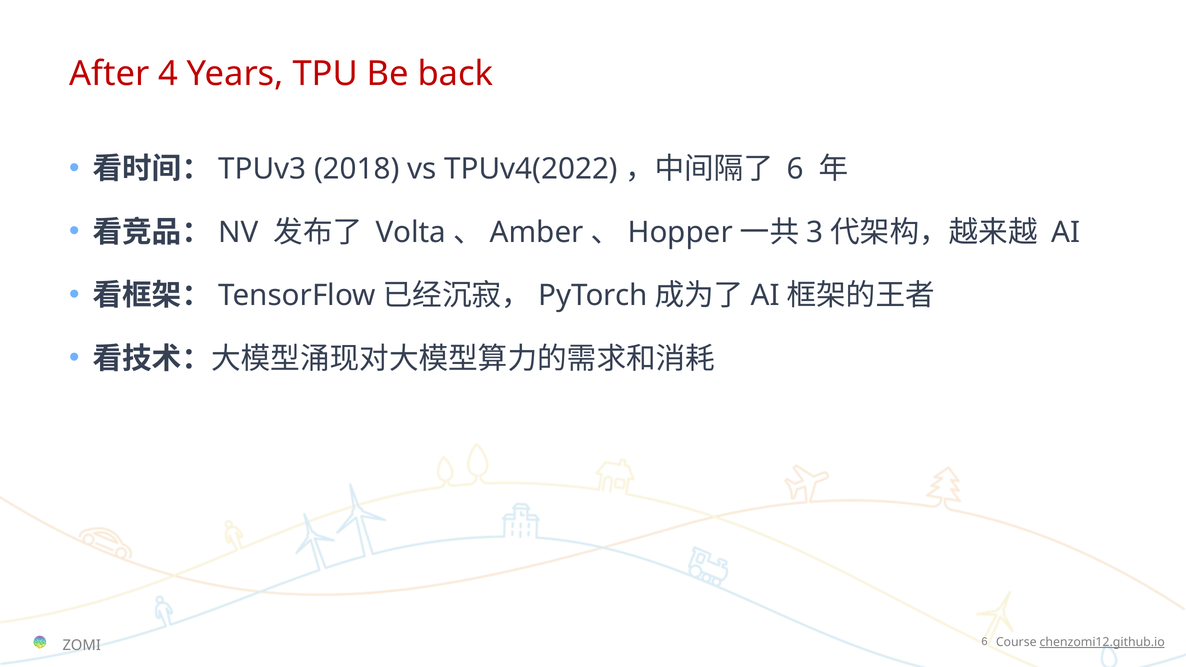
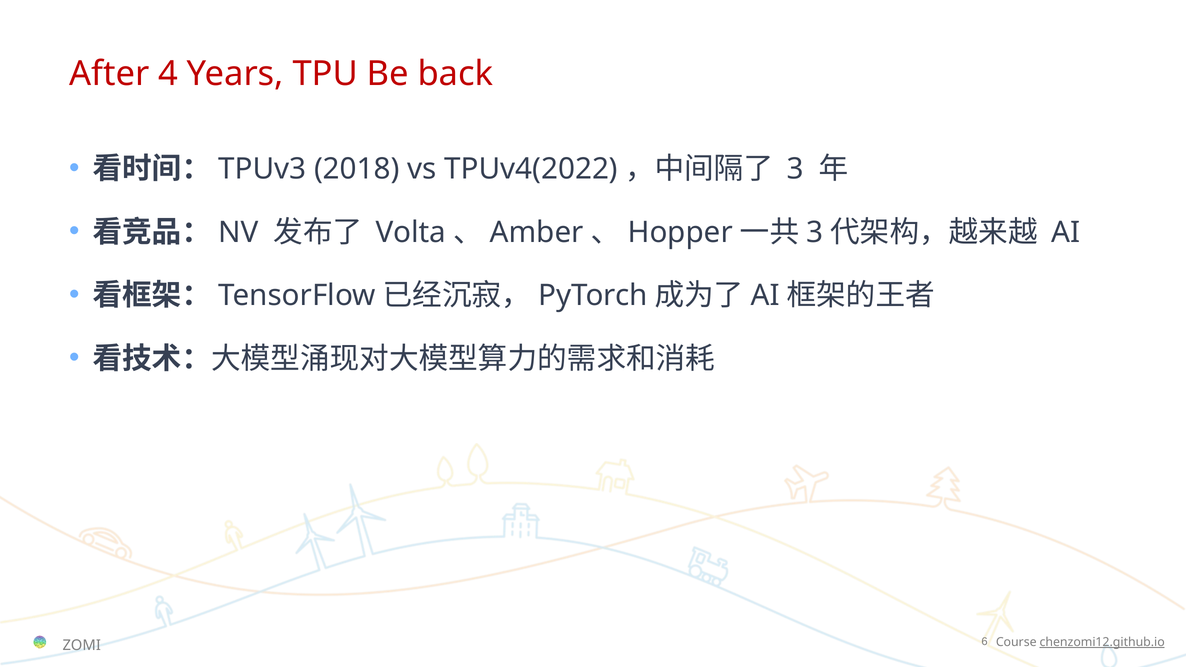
6: 6 -> 3 (795, 169)
